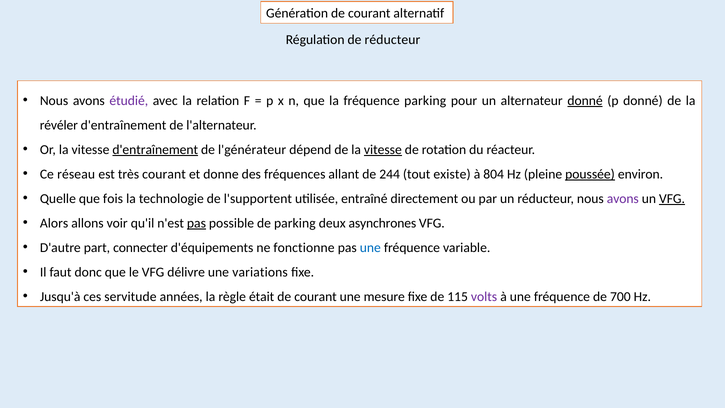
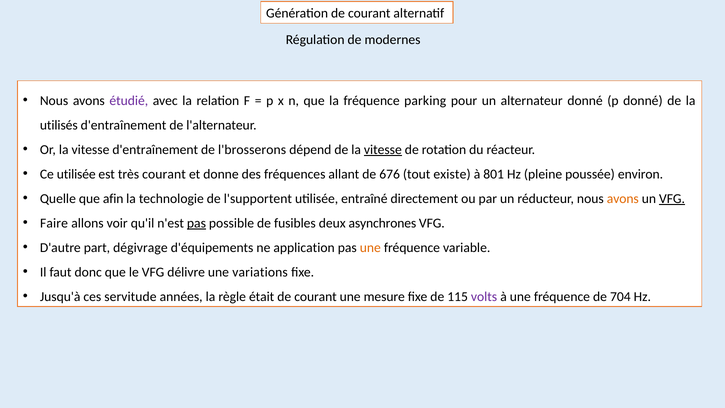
de réducteur: réducteur -> modernes (393, 40)
donné underline: present -> none (585, 101)
révéler: révéler -> utilisés (59, 125)
d'entraînement underline: present -> none (155, 150)
l'générateur: l'générateur -> l'brosserons (252, 150)
Ce réseau: réseau -> utilisée (76, 174)
244: 244 -> 676 (390, 174)
804: 804 -> 801 (494, 174)
poussée underline: present -> none (590, 174)
fois: fois -> afin (113, 199)
avons colour: purple -> orange (623, 199)
Alors: Alors -> Faire (54, 223)
de parking: parking -> fusibles (295, 223)
connecter: connecter -> dégivrage (140, 247)
fonctionne: fonctionne -> application (304, 247)
une colour: blue -> orange (370, 247)
700: 700 -> 704 (620, 296)
